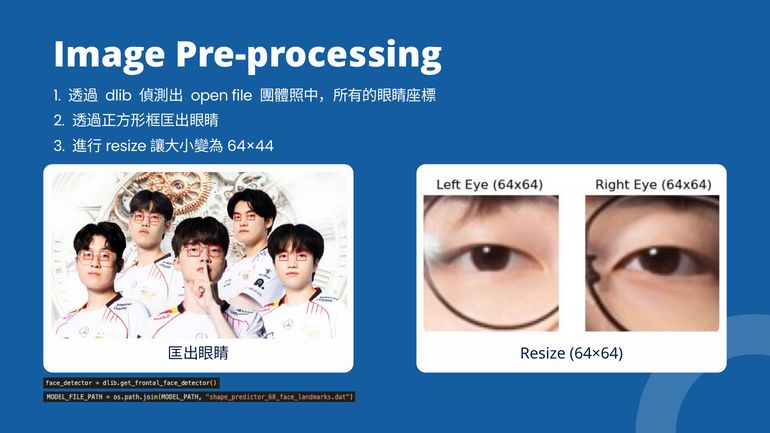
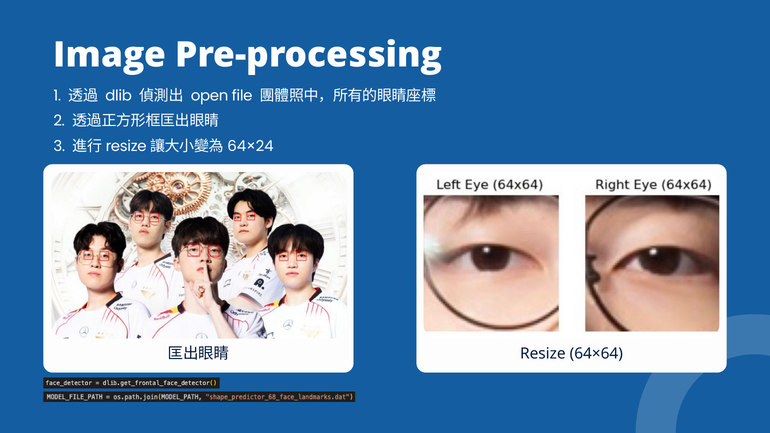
64×44: 64×44 -> 64×24 (250, 146)
